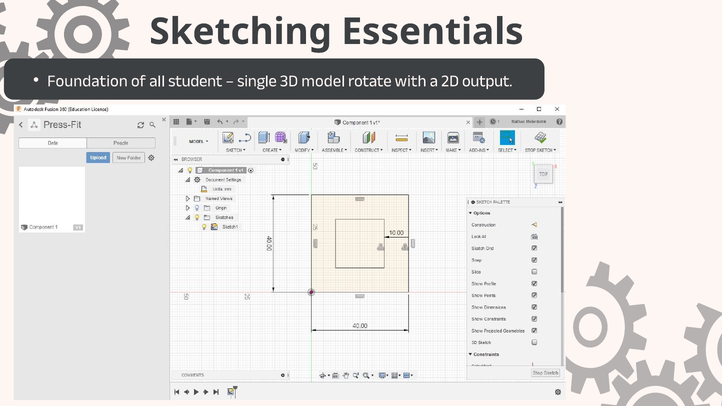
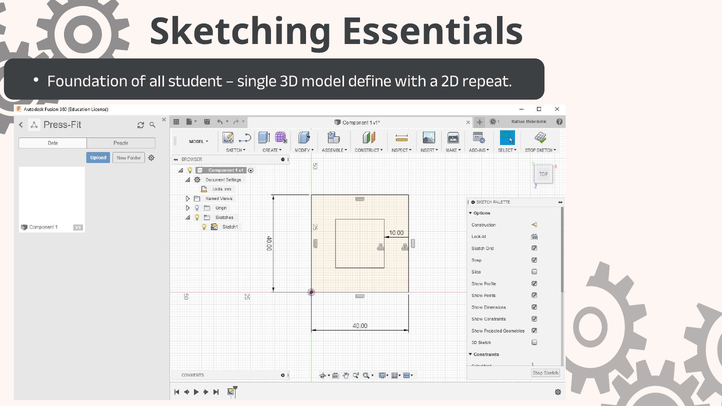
rotate: rotate -> define (370, 81)
output: output -> repeat (487, 81)
